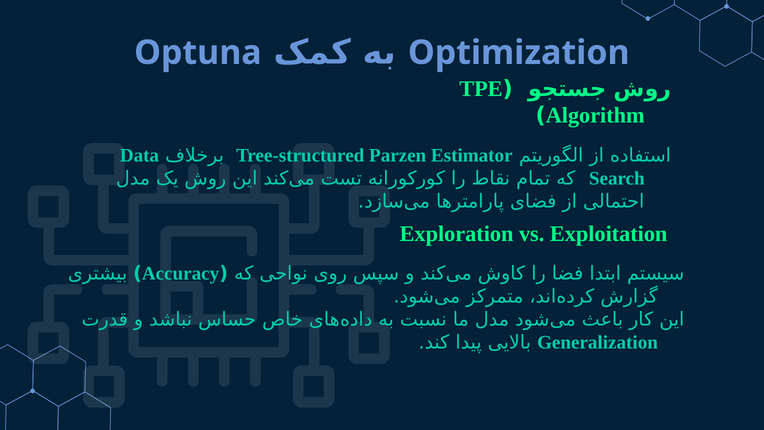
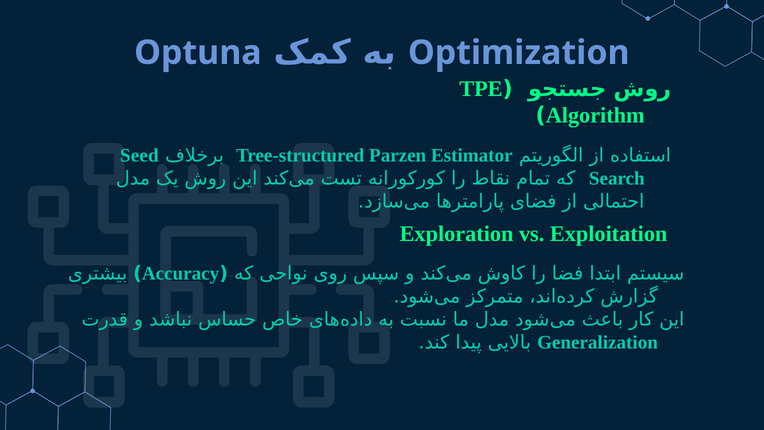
Data: Data -> Seed (139, 155)
